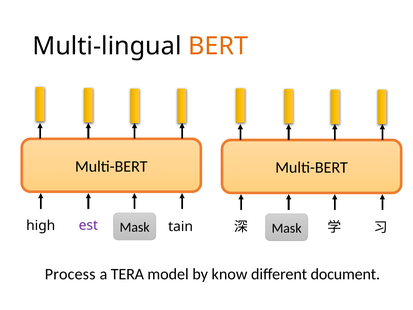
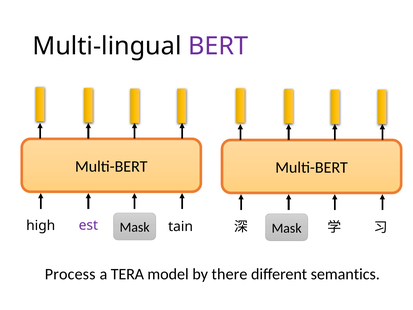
BERT colour: orange -> purple (218, 46)
know: know -> there (229, 274)
document: document -> semantics (345, 274)
